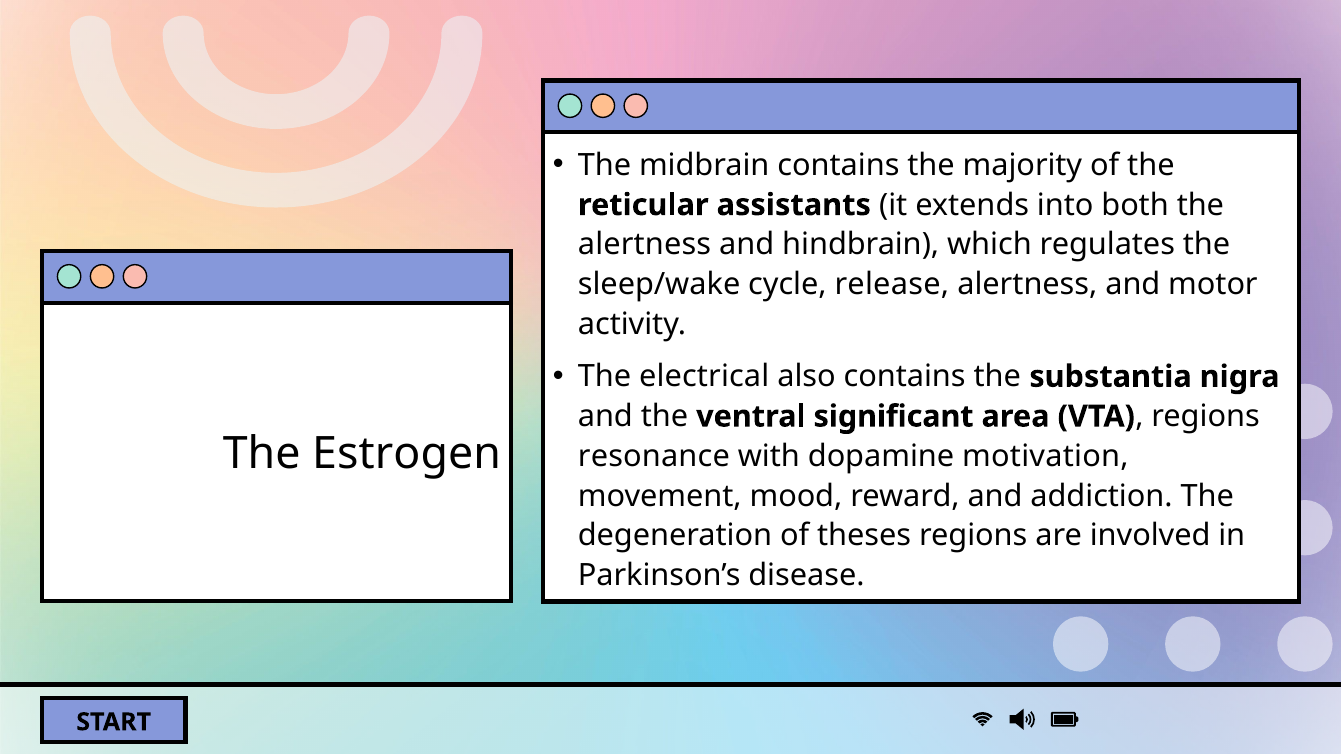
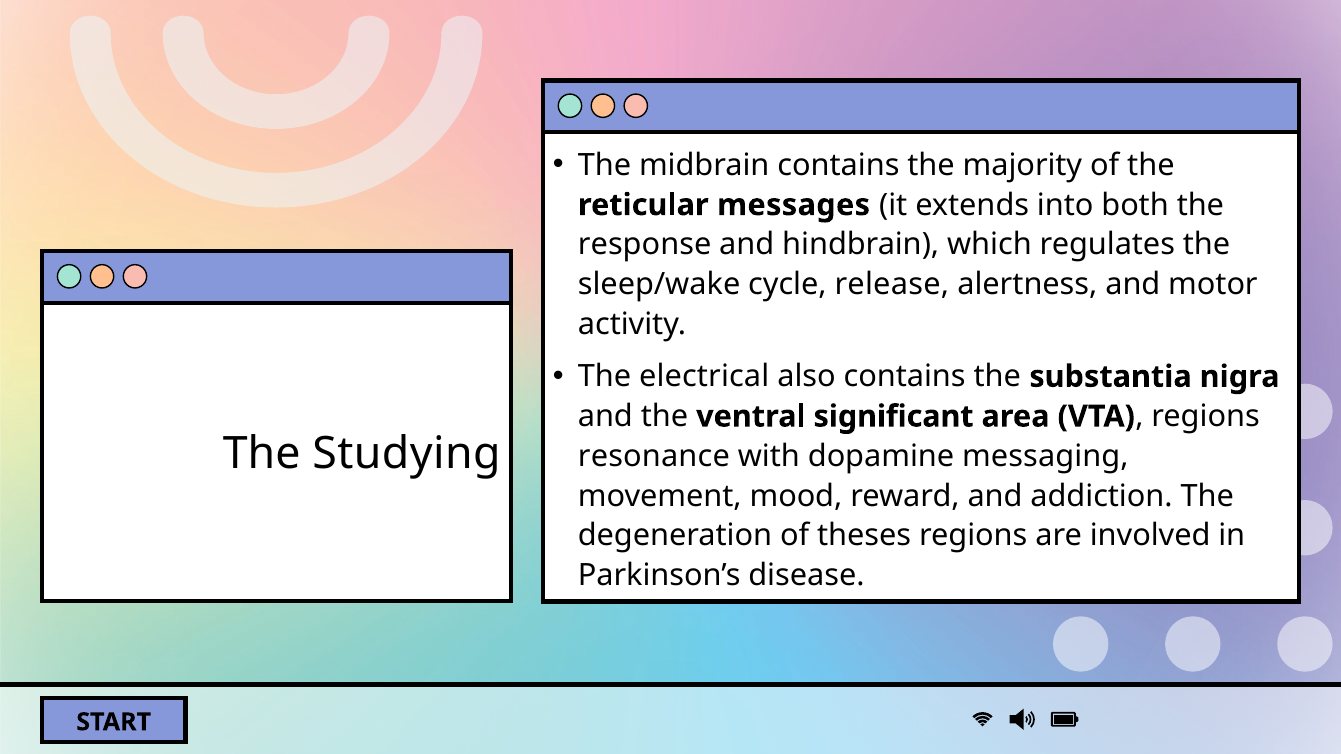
assistants: assistants -> messages (794, 205)
alertness: alertness -> response (645, 245)
Estrogen: Estrogen -> Studying (406, 454)
motivation: motivation -> messaging (1045, 456)
